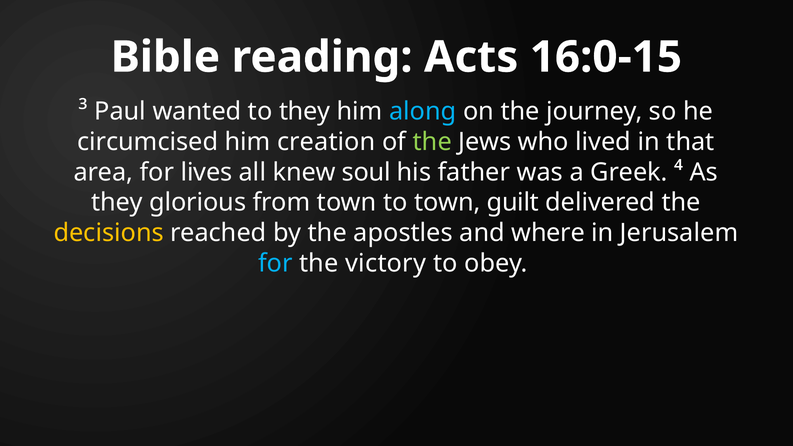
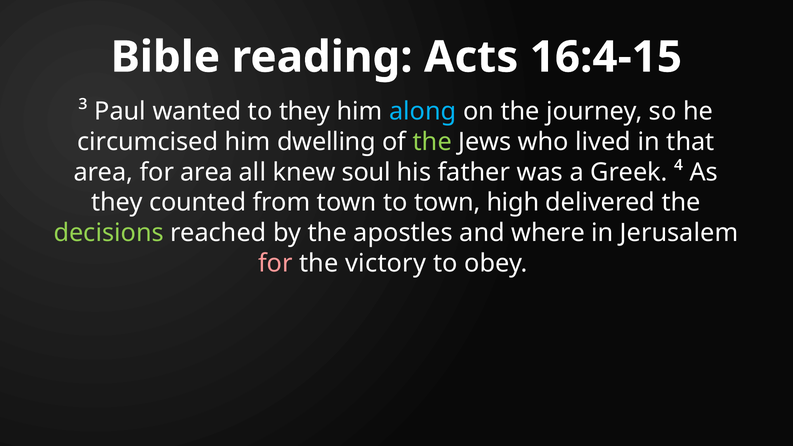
16:0-15: 16:0-15 -> 16:4-15 (606, 57)
creation: creation -> dwelling (326, 142)
for lives: lives -> area (207, 172)
glorious: glorious -> counted (198, 203)
guilt: guilt -> high (513, 203)
decisions colour: yellow -> light green (109, 233)
for colour: light blue -> pink (276, 263)
